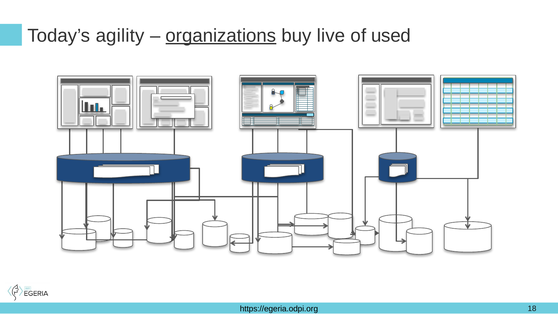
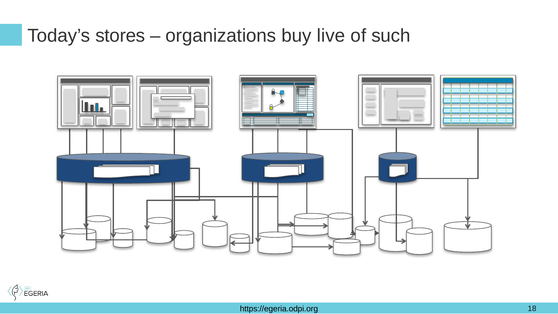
agility: agility -> stores (120, 36)
organizations underline: present -> none (221, 36)
used: used -> such (391, 36)
